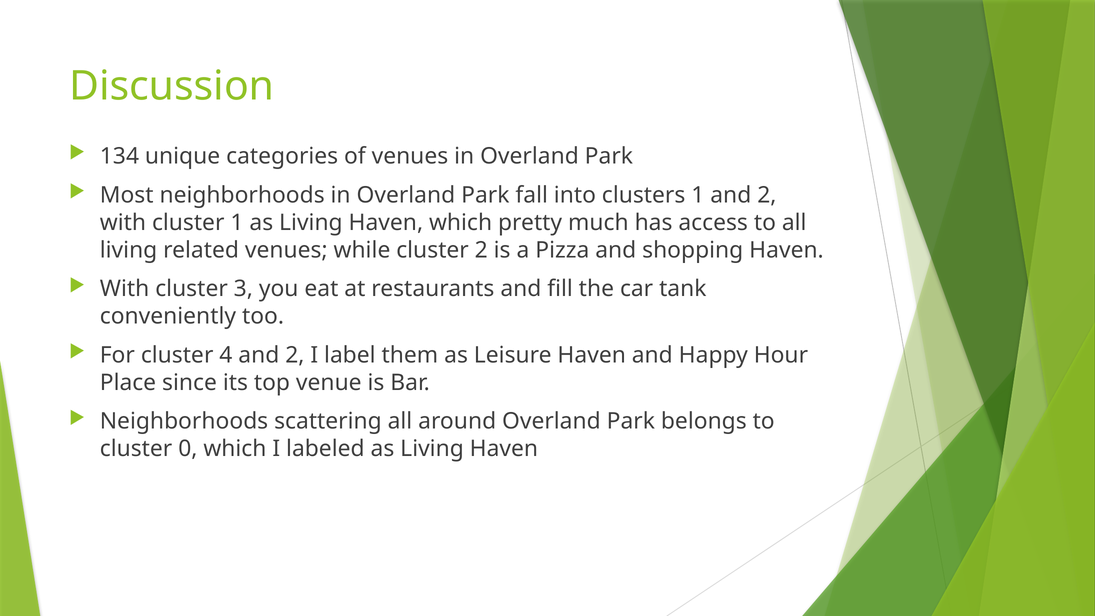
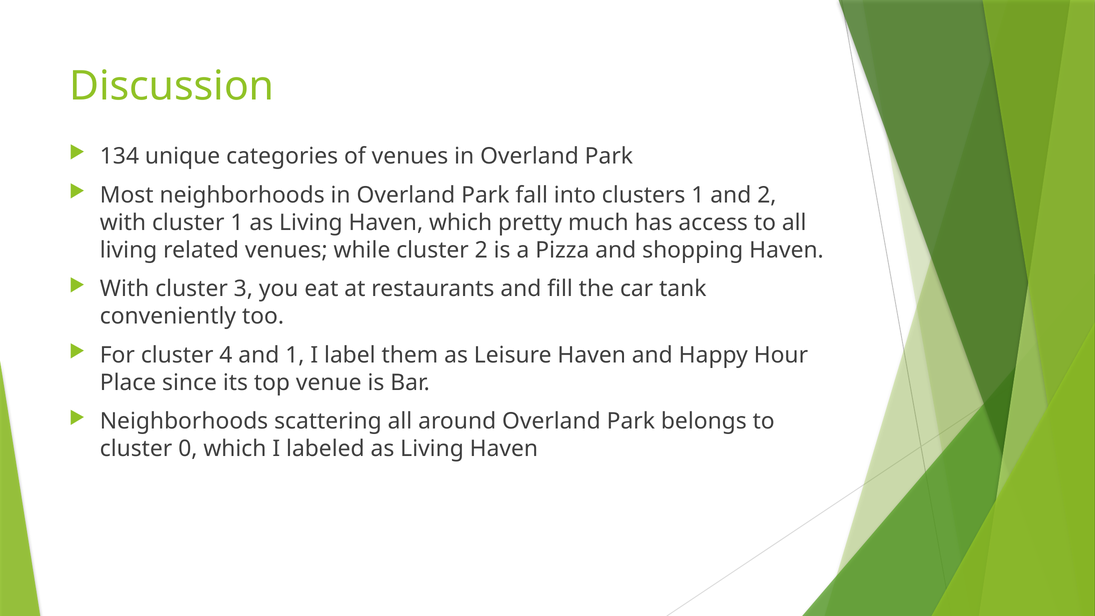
4 and 2: 2 -> 1 (295, 355)
